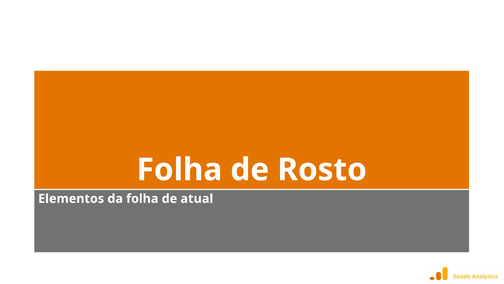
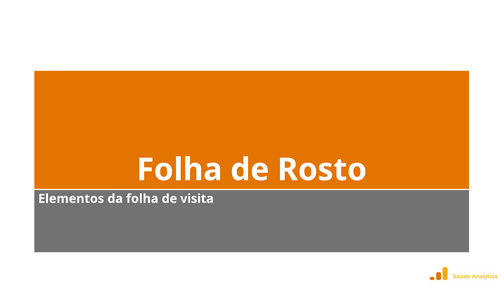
atual: atual -> visita (197, 198)
